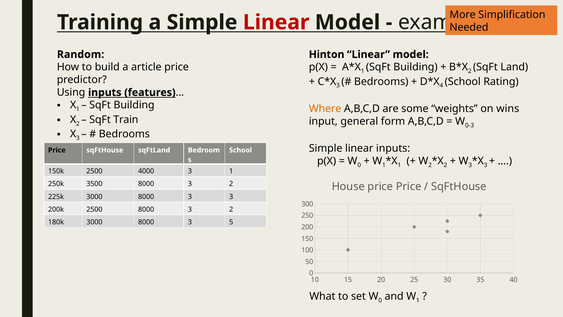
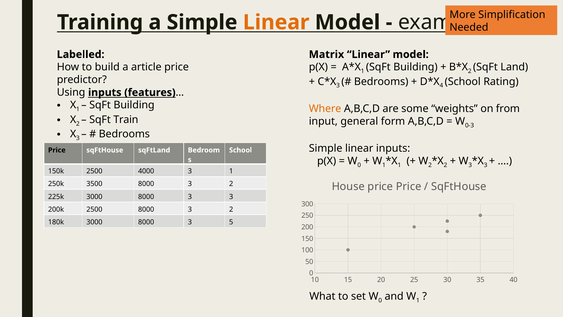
Linear colour: red -> orange (276, 22)
Random: Random -> Labelled (81, 54)
Hinton: Hinton -> Matrix (326, 54)
wins: wins -> from (508, 109)
